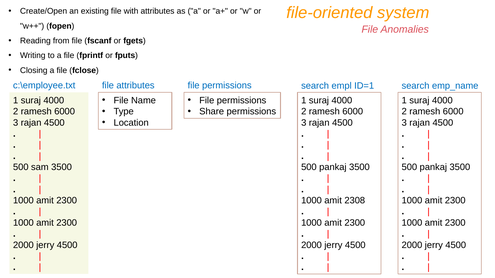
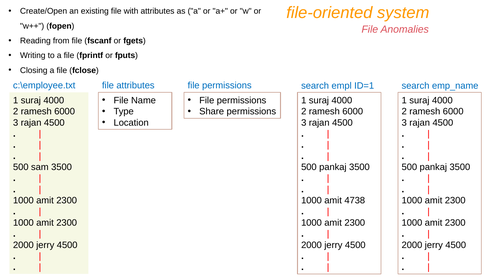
2308: 2308 -> 4738 (355, 201)
